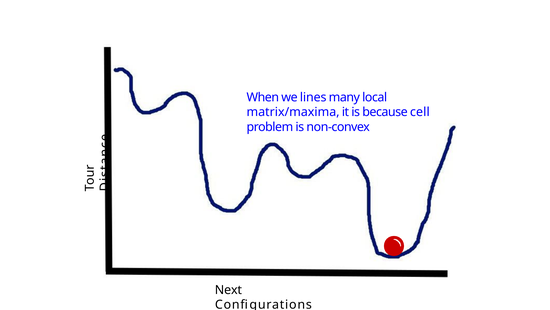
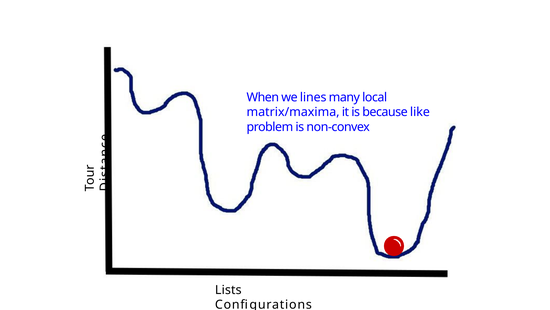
cell: cell -> like (420, 112)
Next: Next -> Lists (228, 289)
